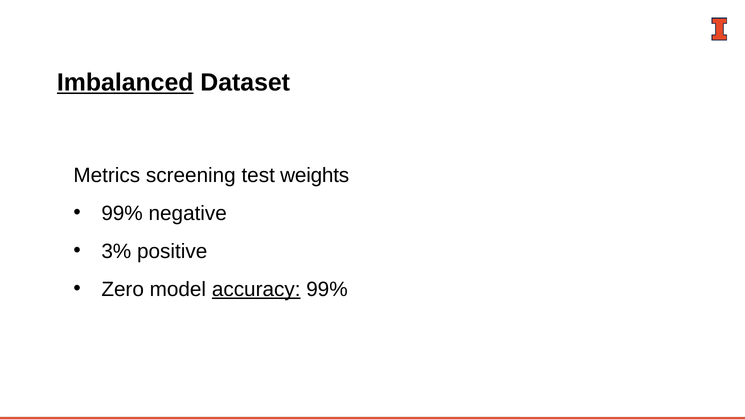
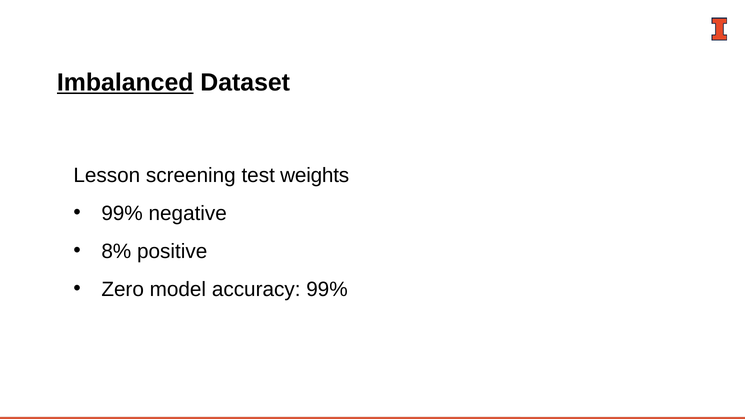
Metrics: Metrics -> Lesson (107, 175)
3%: 3% -> 8% (116, 251)
accuracy underline: present -> none (256, 289)
